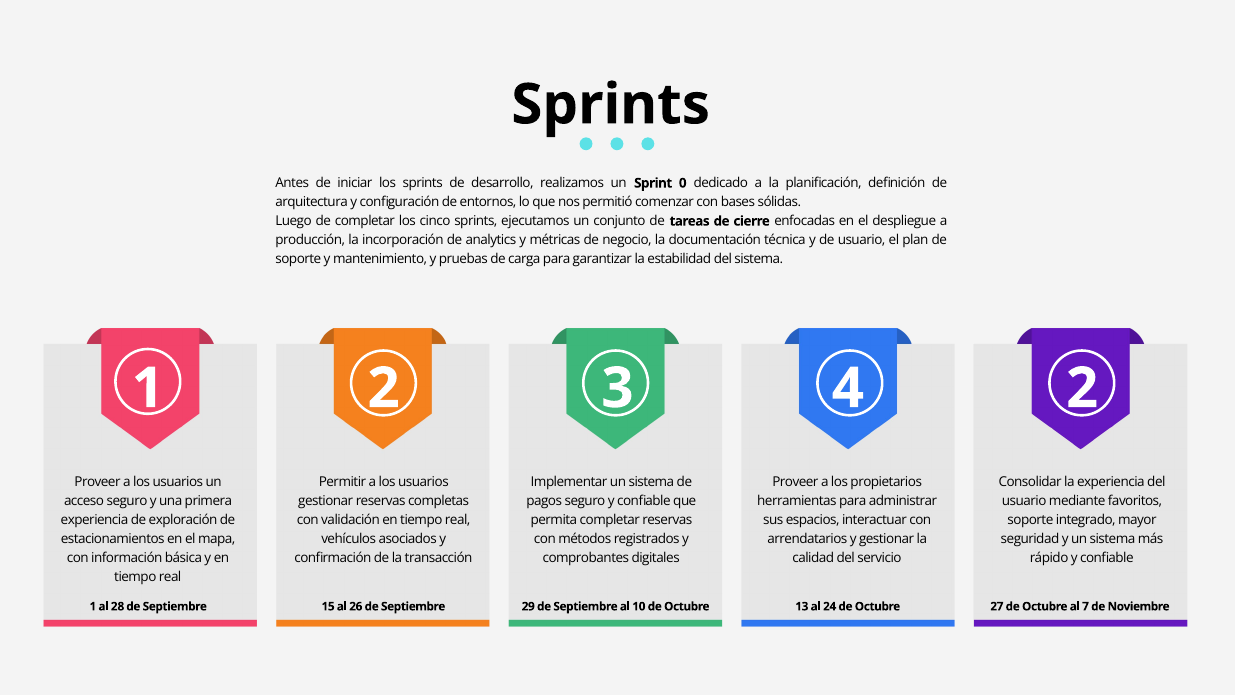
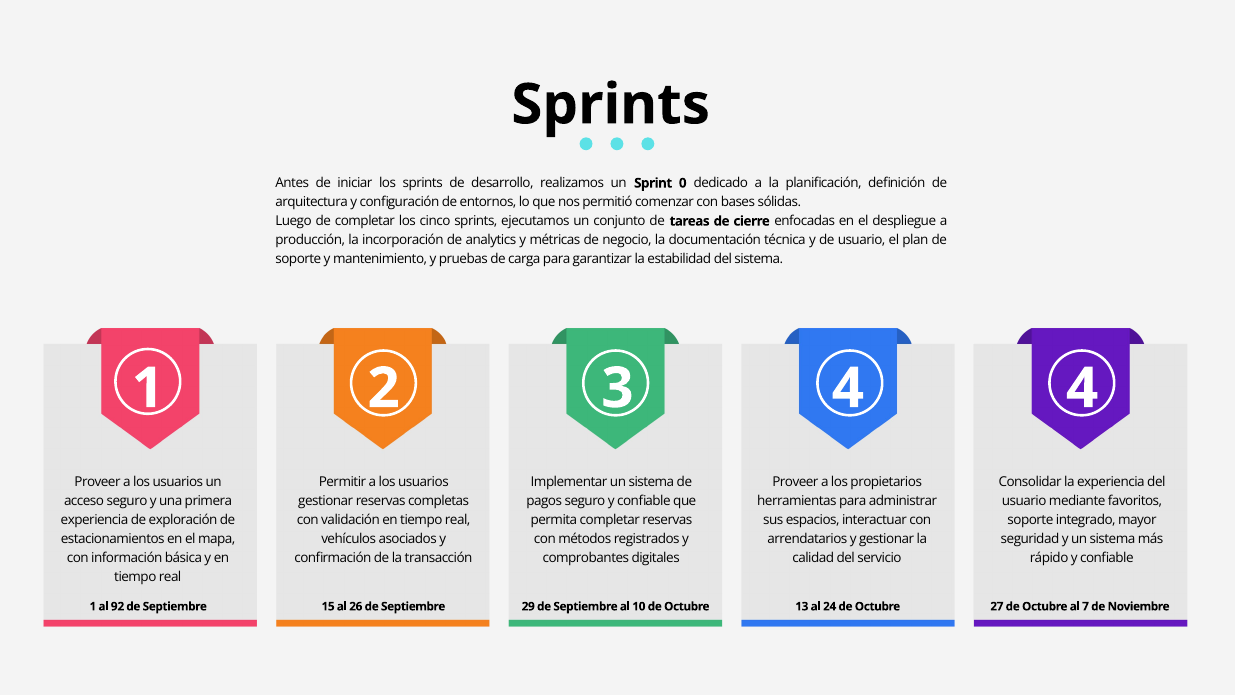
4 2: 2 -> 4 (1082, 388)
28: 28 -> 92 (118, 606)
